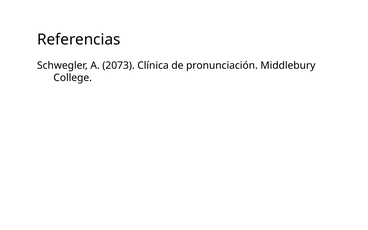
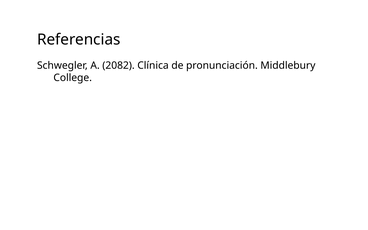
2073: 2073 -> 2082 (119, 66)
